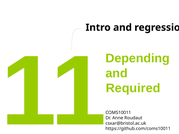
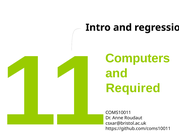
Depending: Depending -> Computers (138, 58)
